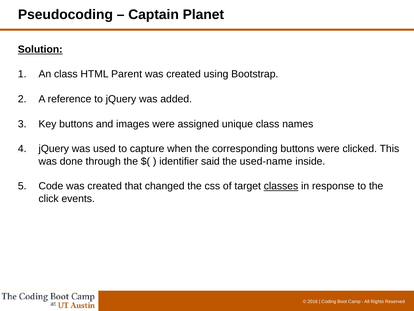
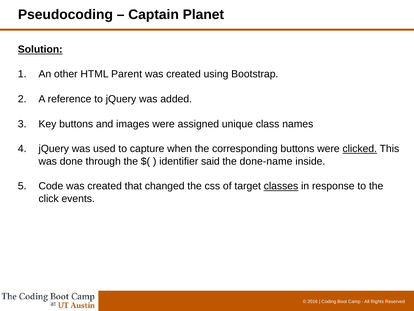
An class: class -> other (66, 74)
clicked underline: none -> present (360, 149)
used-name: used-name -> done-name (266, 161)
